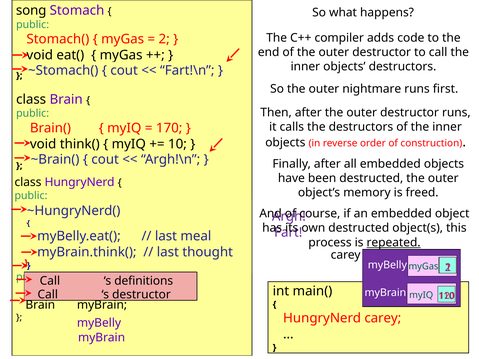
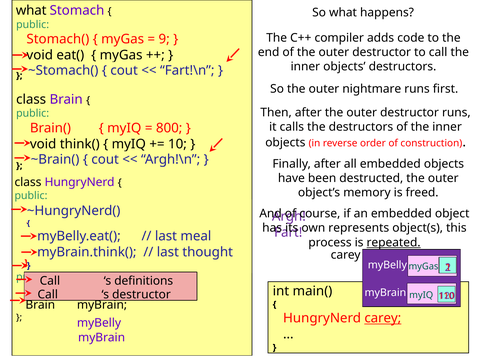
song: song -> what (31, 10)
2: 2 -> 9 (164, 39)
170: 170 -> 800 (169, 128)
own destructed: destructed -> represents (359, 228)
carey underline: none -> present (383, 318)
